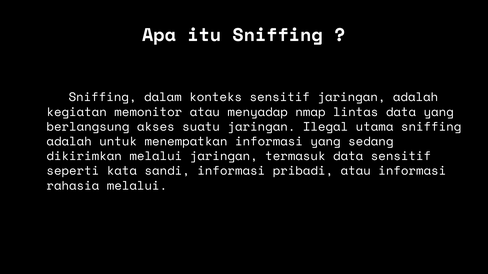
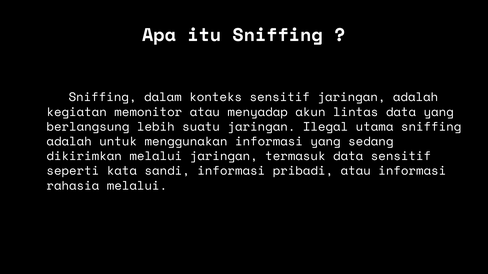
nmap: nmap -> akun (310, 112)
akses: akses -> lebih (156, 127)
menempatkan: menempatkan -> menggunakan (186, 142)
